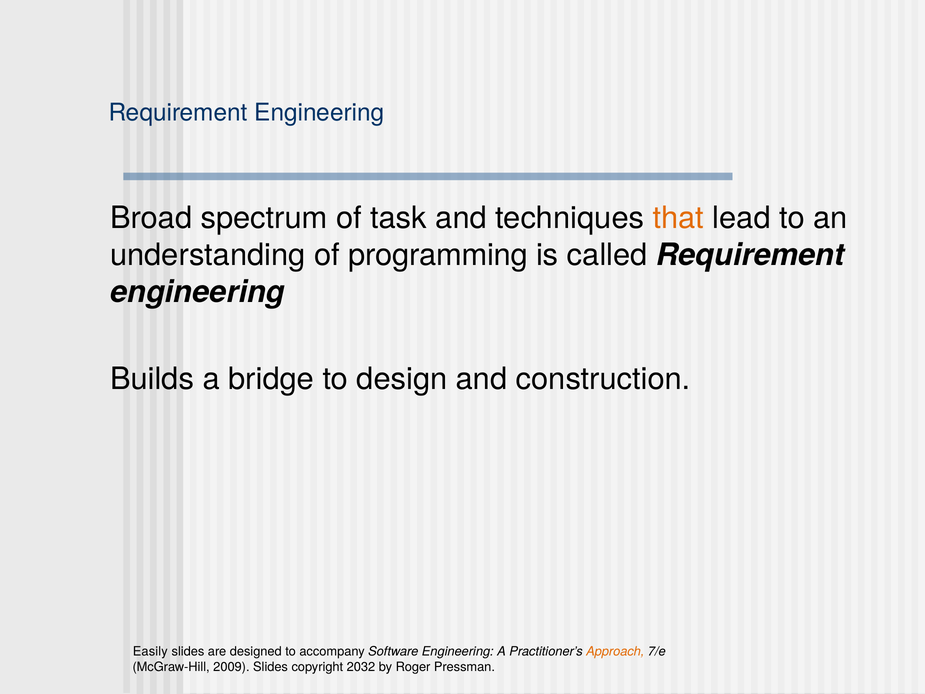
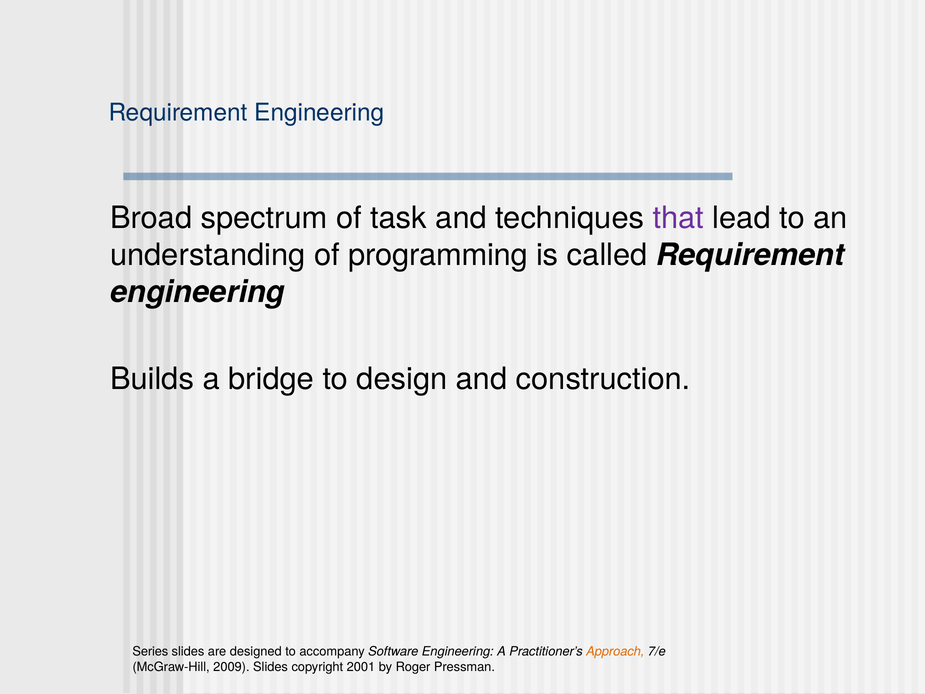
that colour: orange -> purple (678, 218)
Easily: Easily -> Series (150, 651)
2032: 2032 -> 2001 (361, 667)
